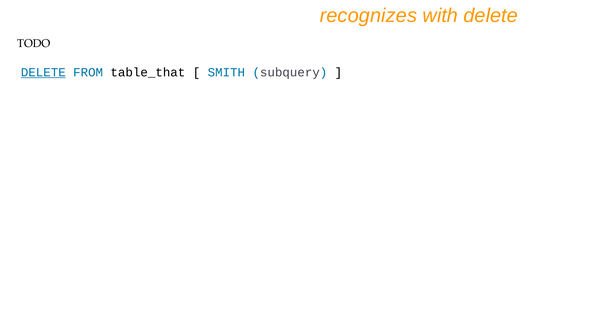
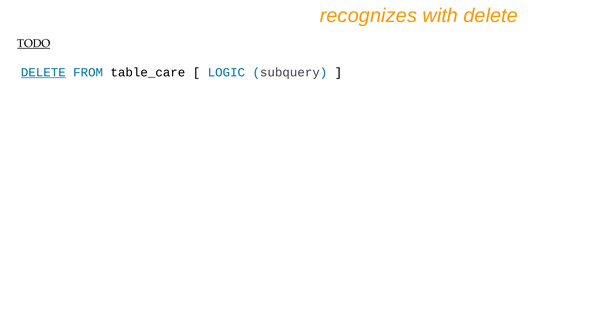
TODO underline: none -> present (34, 44)
table_that: table_that -> table_care (148, 72)
SMITH: SMITH -> LOGIC (226, 72)
